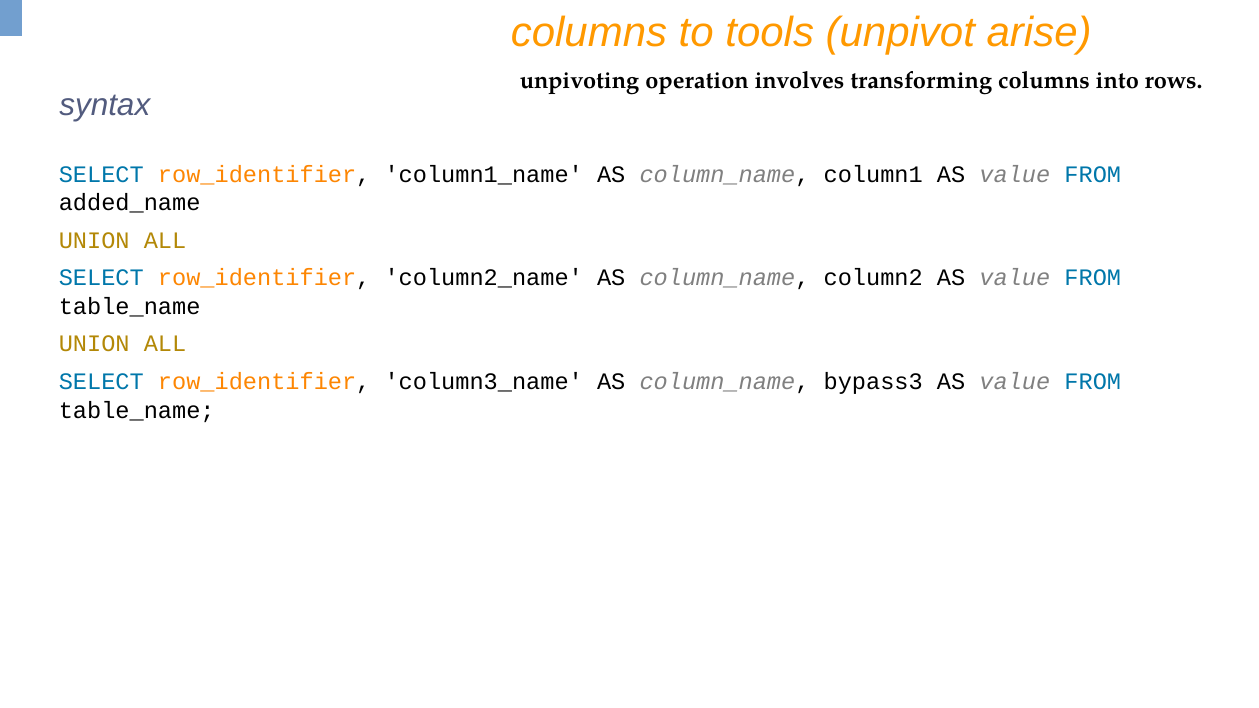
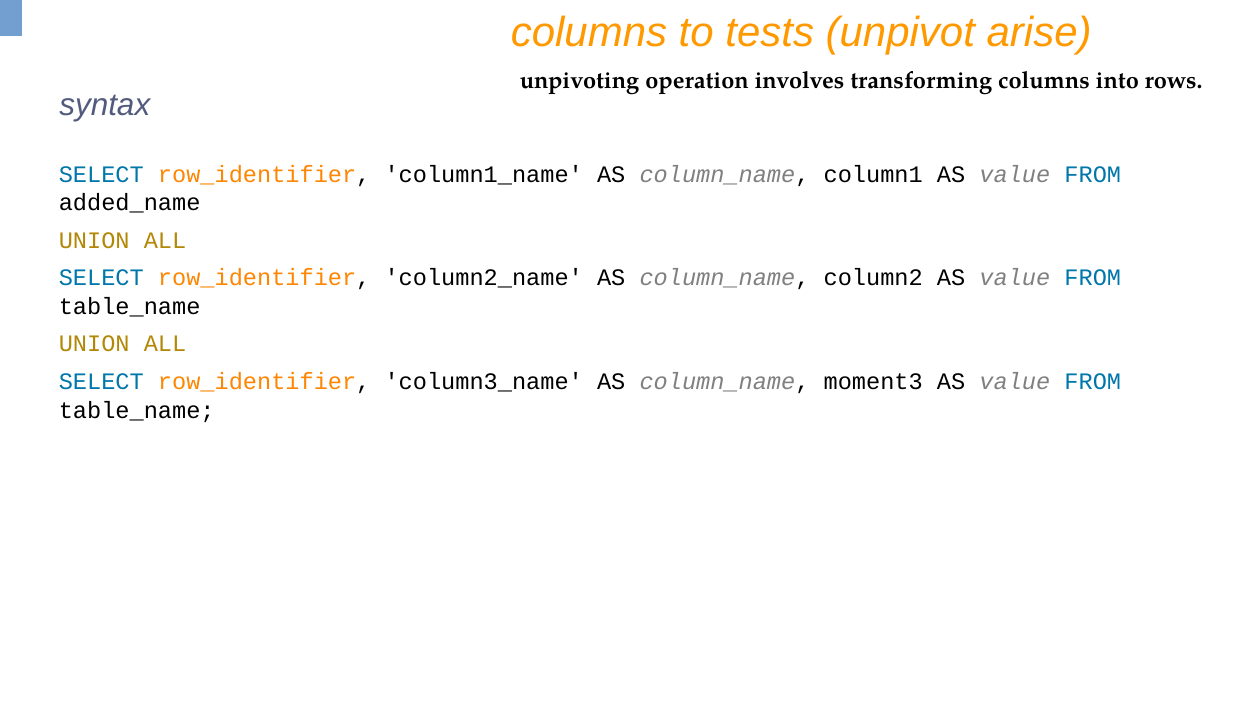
tools: tools -> tests (770, 33)
bypass3: bypass3 -> moment3 (873, 382)
